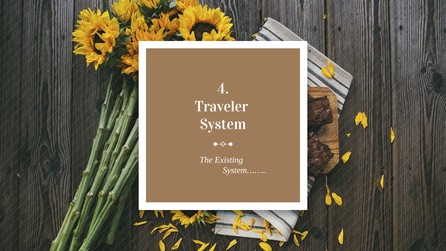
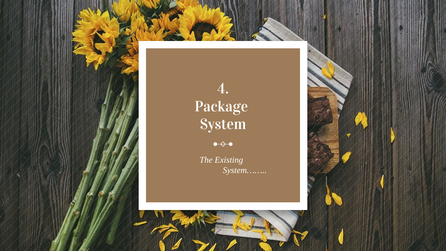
Traveler: Traveler -> Package (221, 107)
